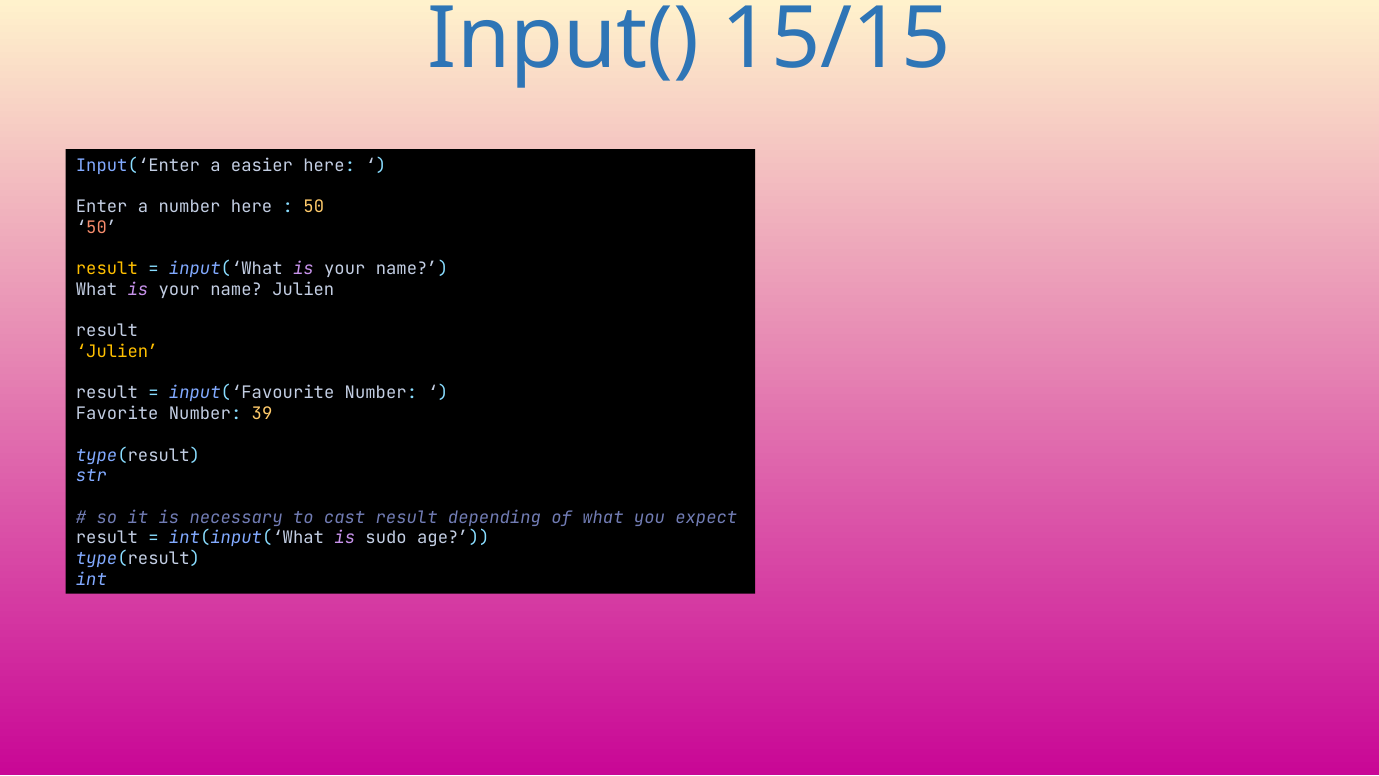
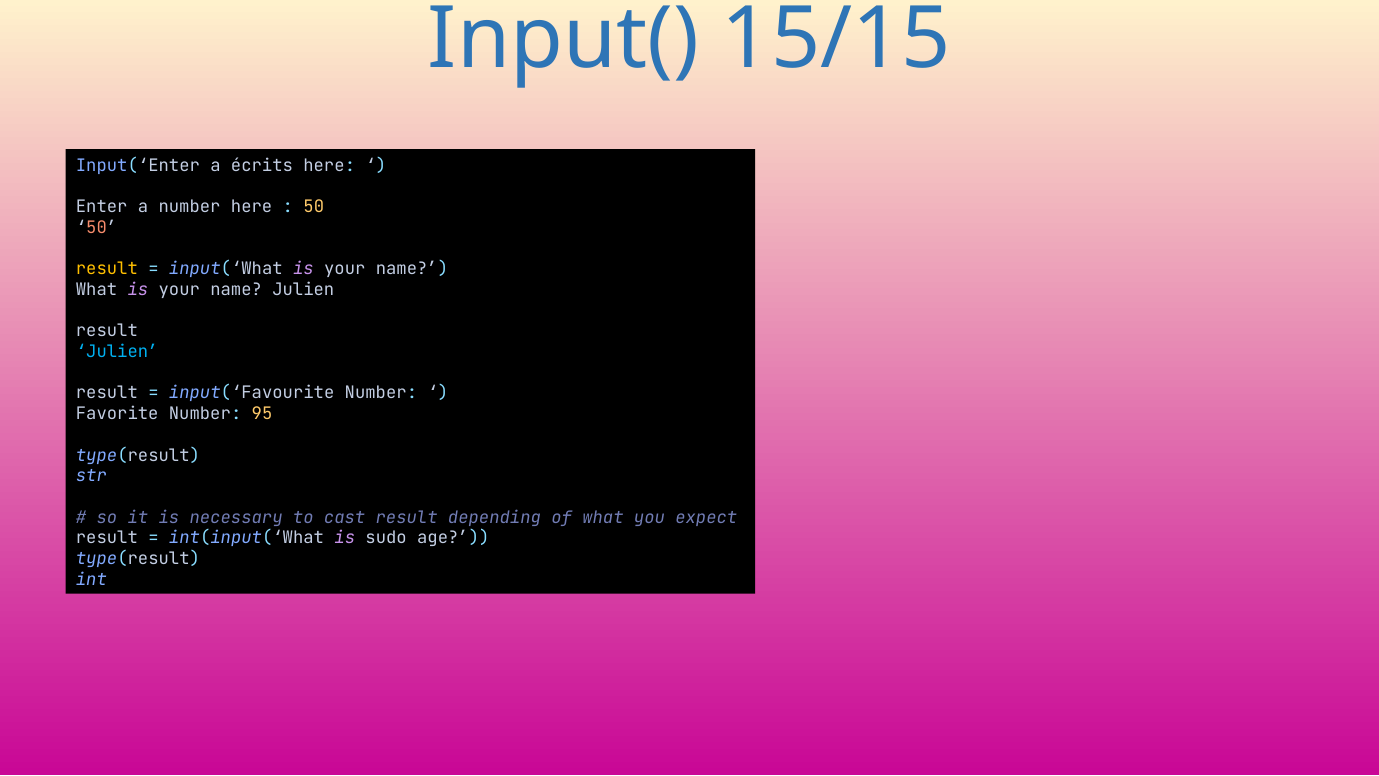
easier: easier -> écrits (262, 166)
Julien colour: yellow -> light blue (117, 352)
39: 39 -> 95 (262, 414)
